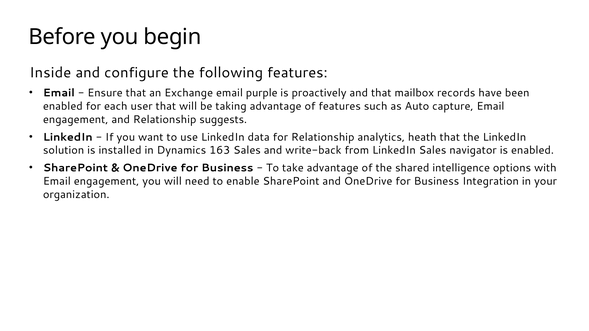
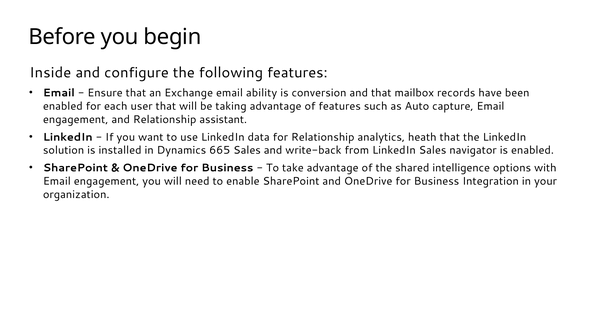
purple: purple -> ability (262, 93)
proactively: proactively -> conversion (319, 93)
suggests: suggests -> assistant (223, 119)
163: 163 -> 665 (220, 150)
